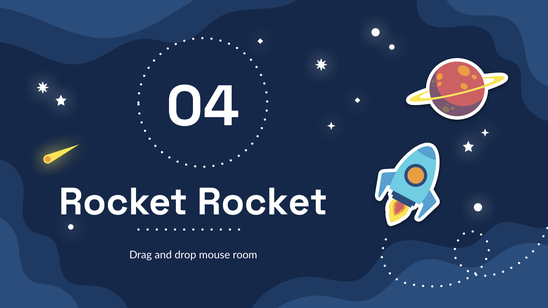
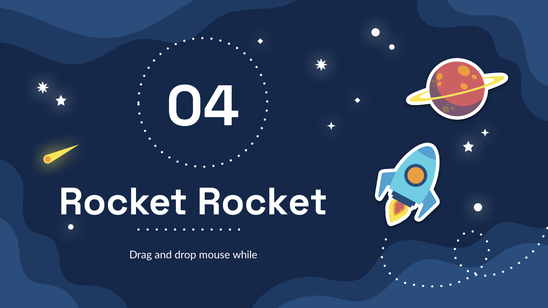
room: room -> while (245, 255)
